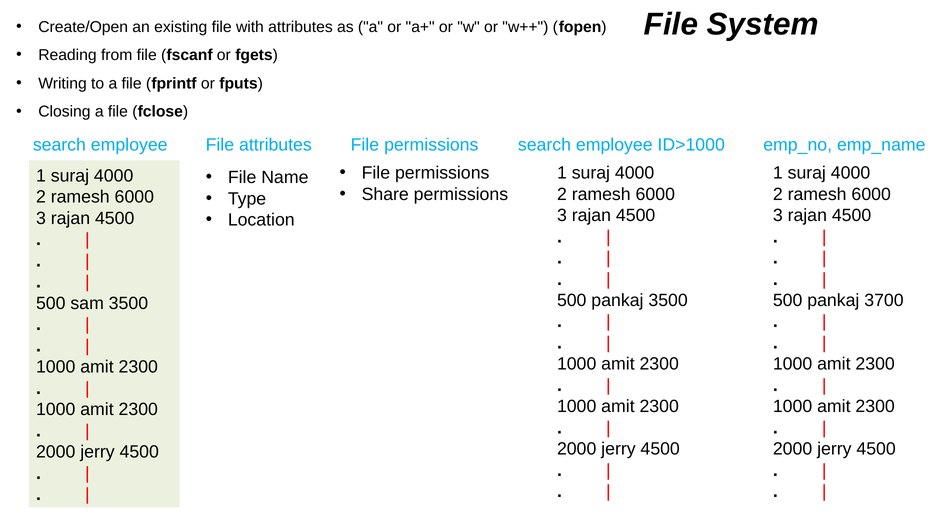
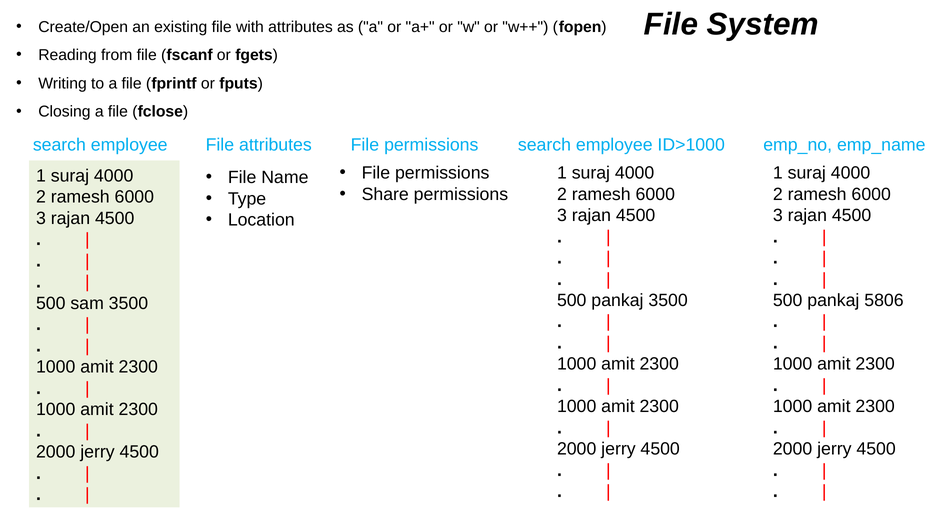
3700: 3700 -> 5806 (884, 300)
